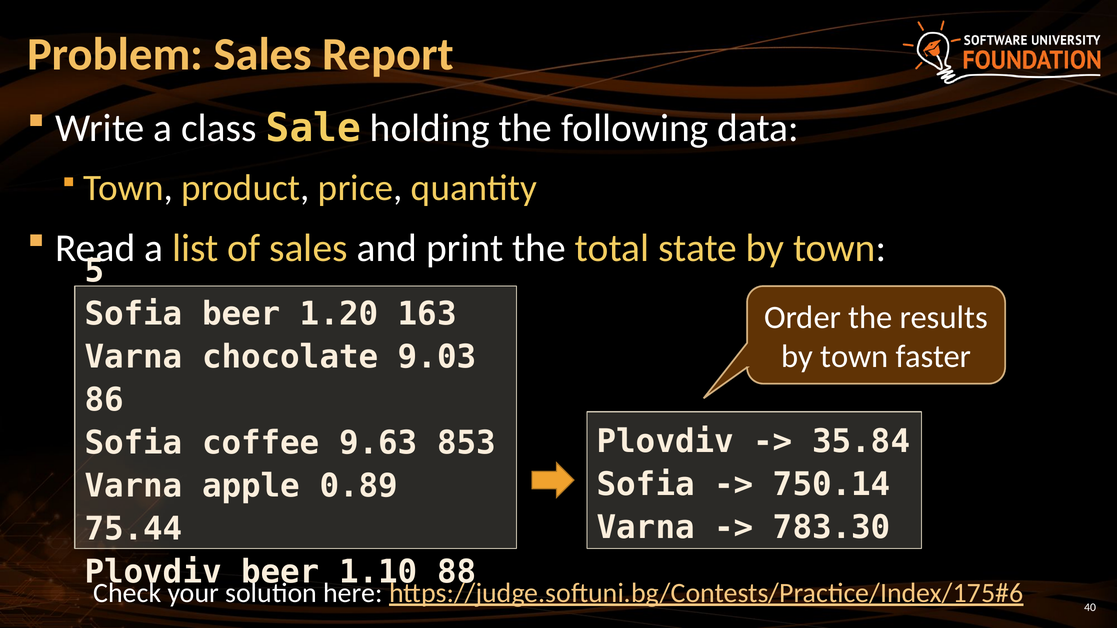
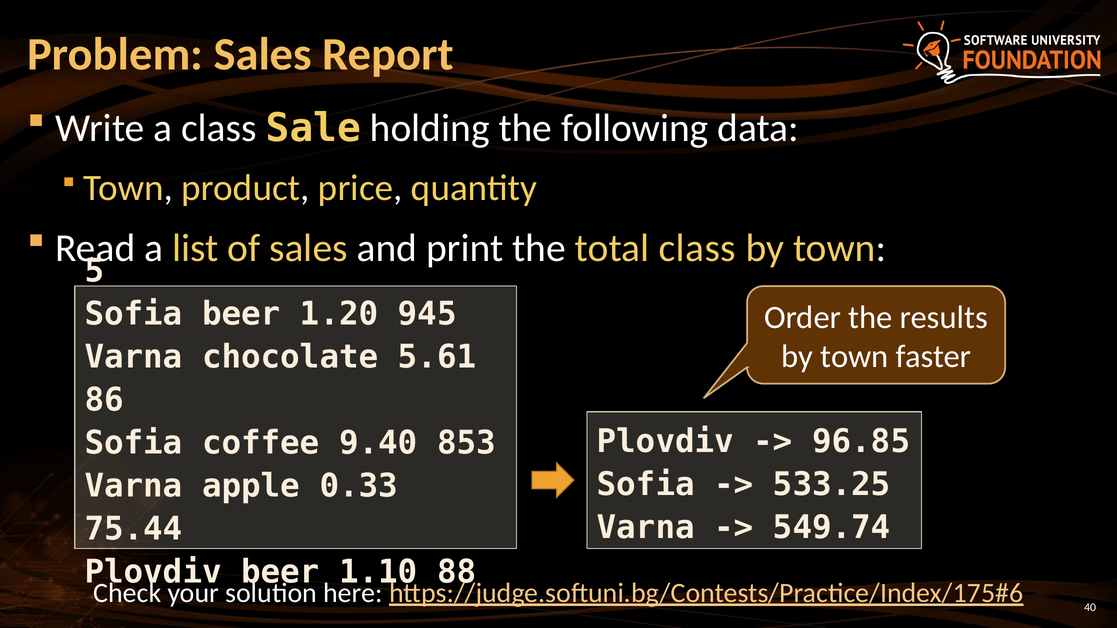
total state: state -> class (697, 248)
163: 163 -> 945 (427, 314)
9.03: 9.03 -> 5.61 (437, 357)
35.84: 35.84 -> 96.85 (861, 442)
9.63: 9.63 -> 9.40 (378, 443)
750.14: 750.14 -> 533.25 (832, 485)
0.89: 0.89 -> 0.33 (359, 486)
783.30: 783.30 -> 549.74 (832, 528)
